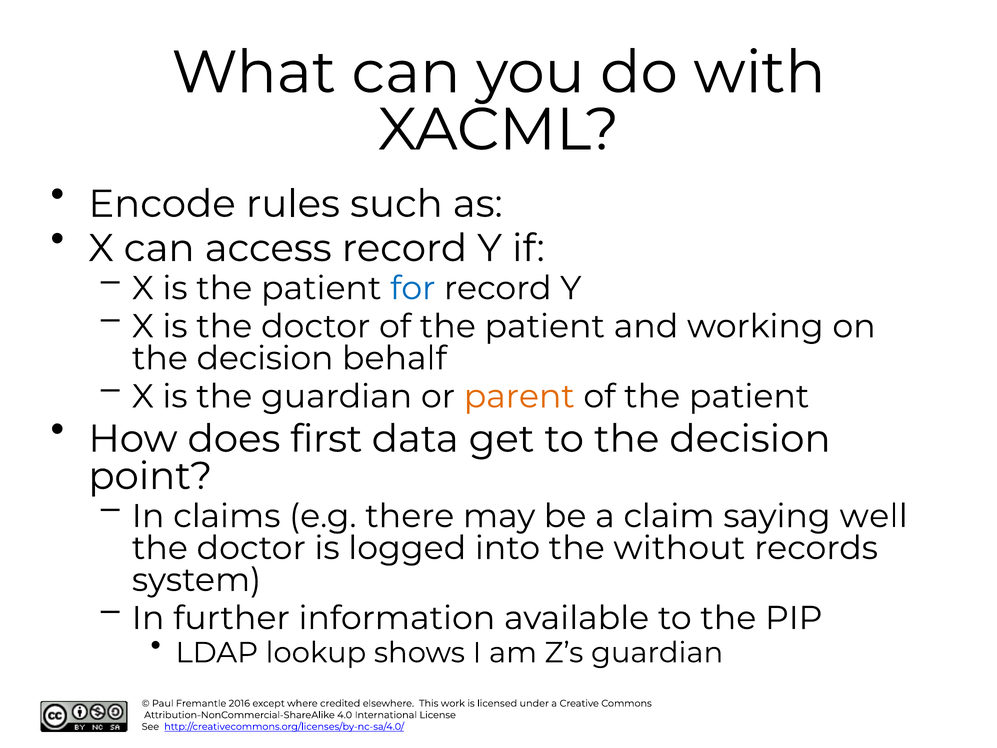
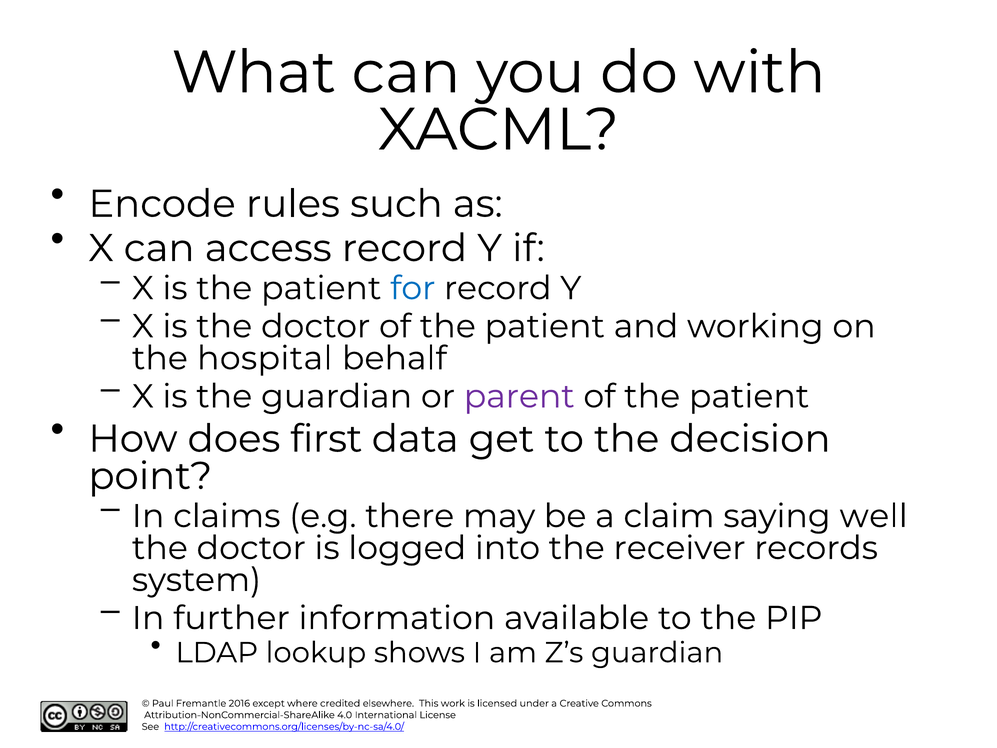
decision: decision -> hospital (265, 358)
parent colour: orange -> purple (519, 396)
without: without -> receiver (679, 548)
